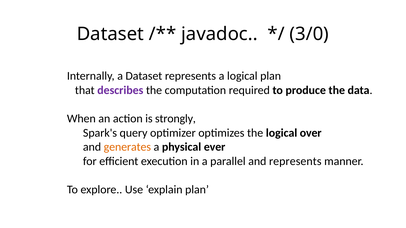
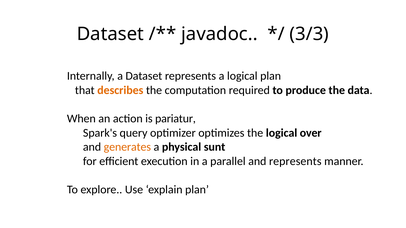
3/0: 3/0 -> 3/3 (309, 34)
describes colour: purple -> orange (120, 90)
strongly: strongly -> pariatur (175, 119)
ever: ever -> sunt (215, 147)
